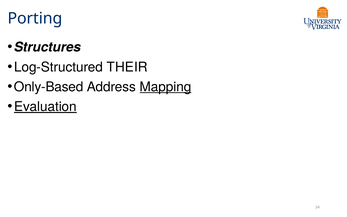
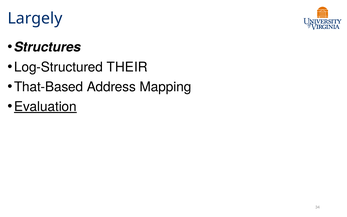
Porting: Porting -> Largely (35, 18)
Only-Based: Only-Based -> That-Based (49, 87)
Mapping underline: present -> none (165, 87)
